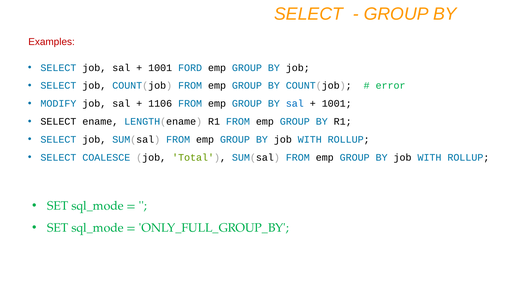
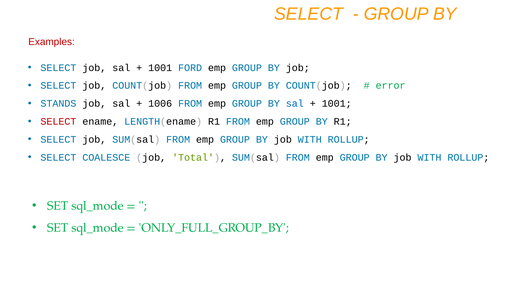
MODIFY: MODIFY -> STANDS (58, 104)
1106: 1106 -> 1006 (160, 104)
SELECT colour: black -> red (58, 122)
